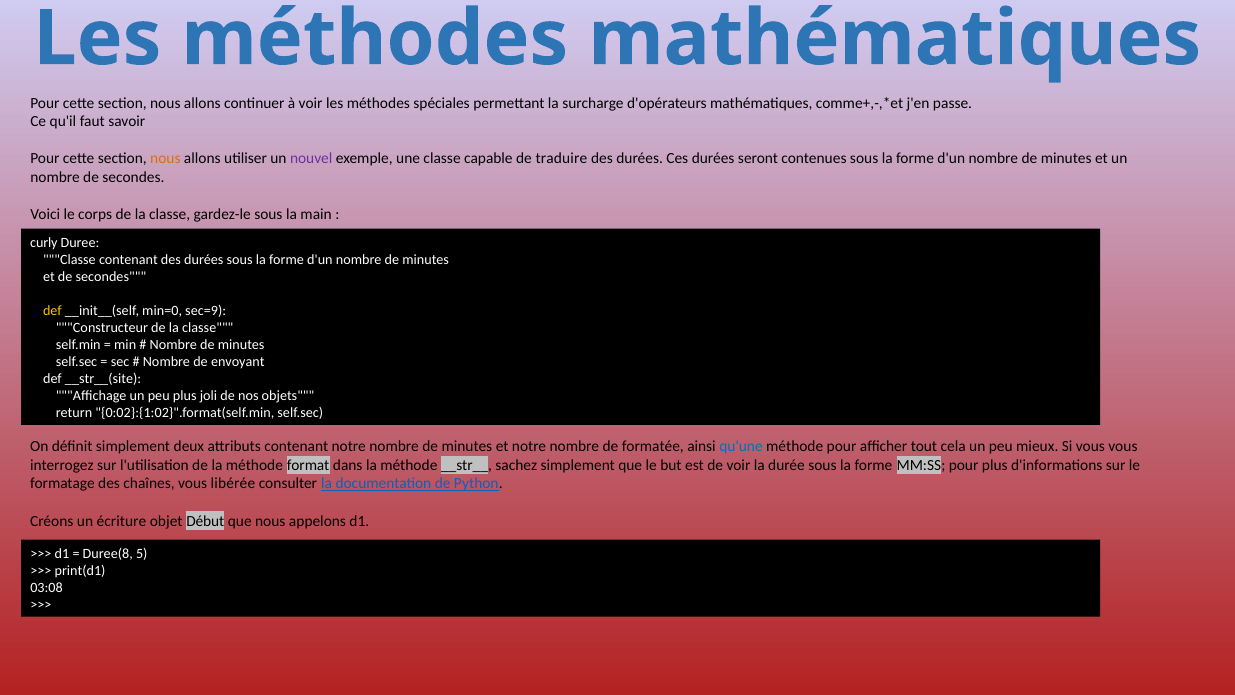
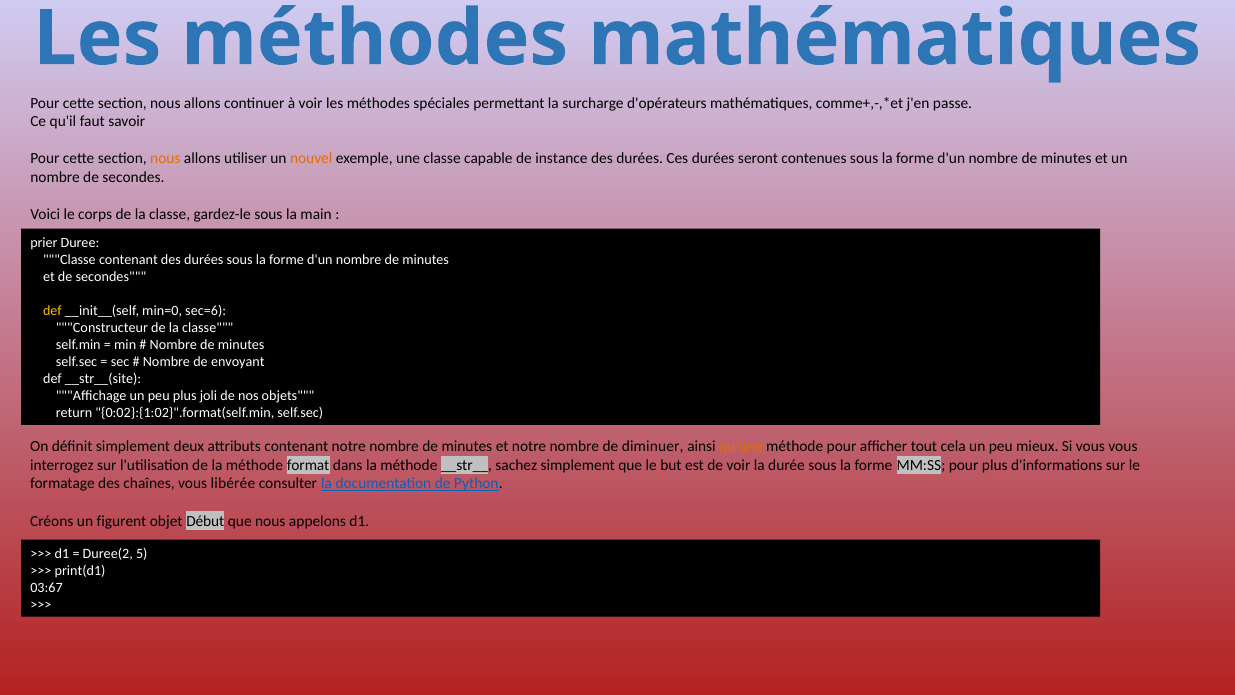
nouvel colour: purple -> orange (311, 159)
traduire: traduire -> instance (562, 159)
curly: curly -> prier (44, 243)
sec=9: sec=9 -> sec=6 (206, 311)
formatée: formatée -> diminuer (653, 446)
qu'une colour: blue -> orange (741, 446)
écriture: écriture -> figurent (122, 521)
Duree(8: Duree(8 -> Duree(2 (108, 553)
03:08: 03:08 -> 03:67 (47, 587)
